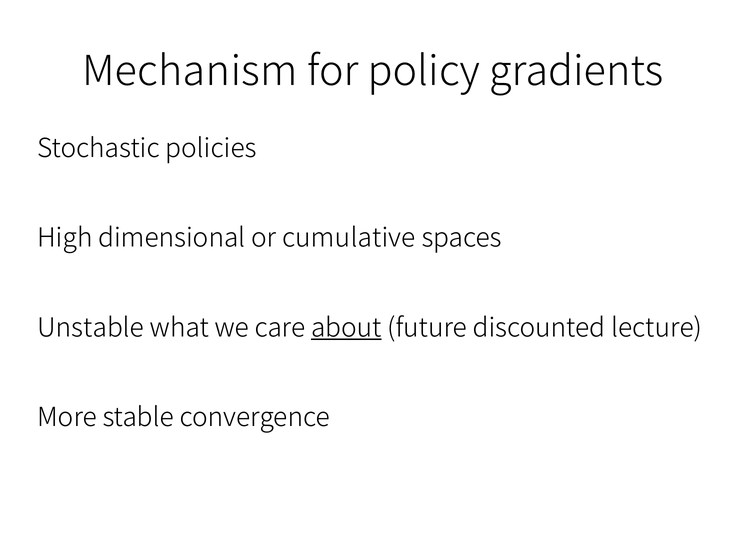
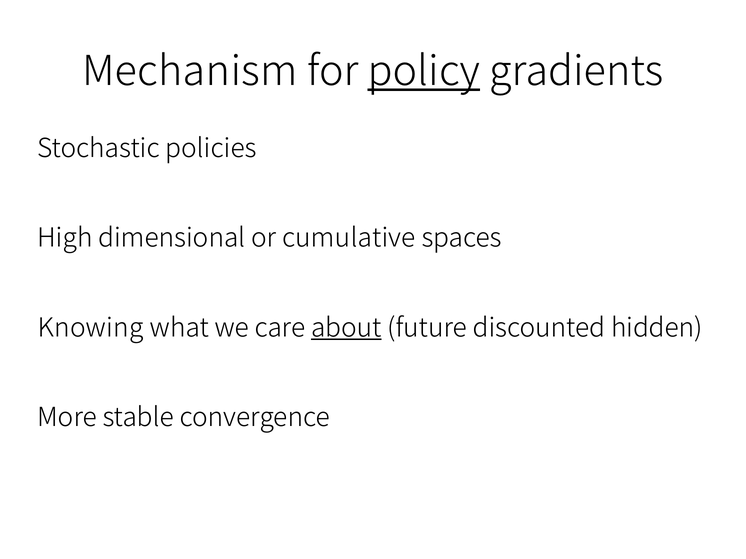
policy underline: none -> present (424, 72)
Unstable: Unstable -> Knowing (91, 328)
lecture: lecture -> hidden (657, 328)
